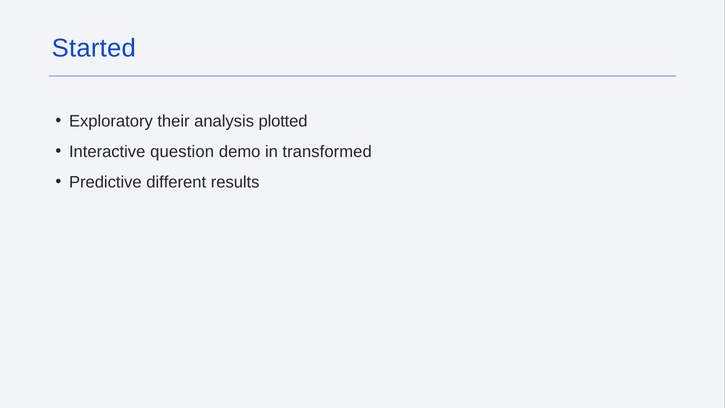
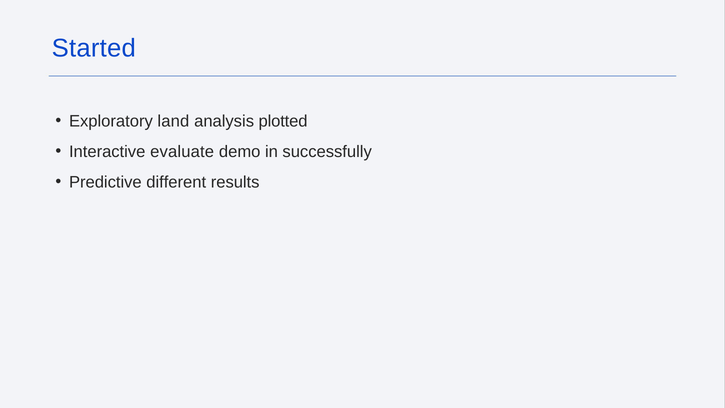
their: their -> land (173, 121)
question: question -> evaluate (182, 152)
transformed: transformed -> successfully (327, 152)
